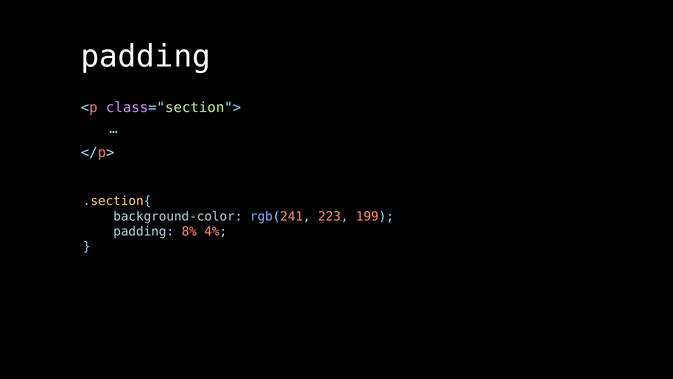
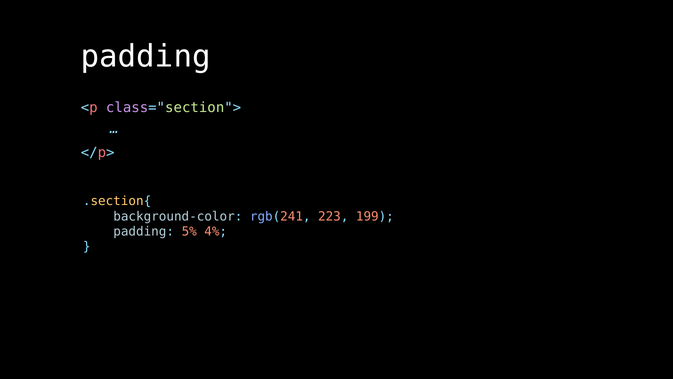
8%: 8% -> 5% (189, 231)
